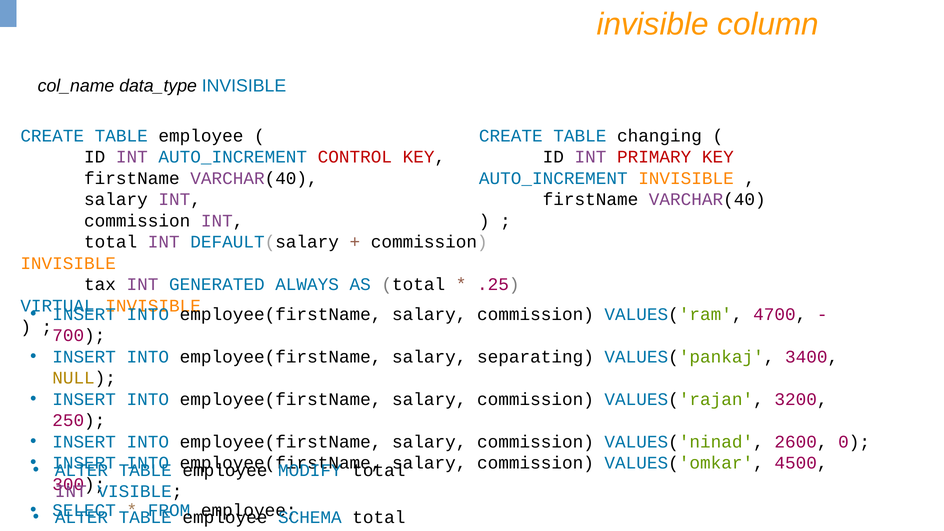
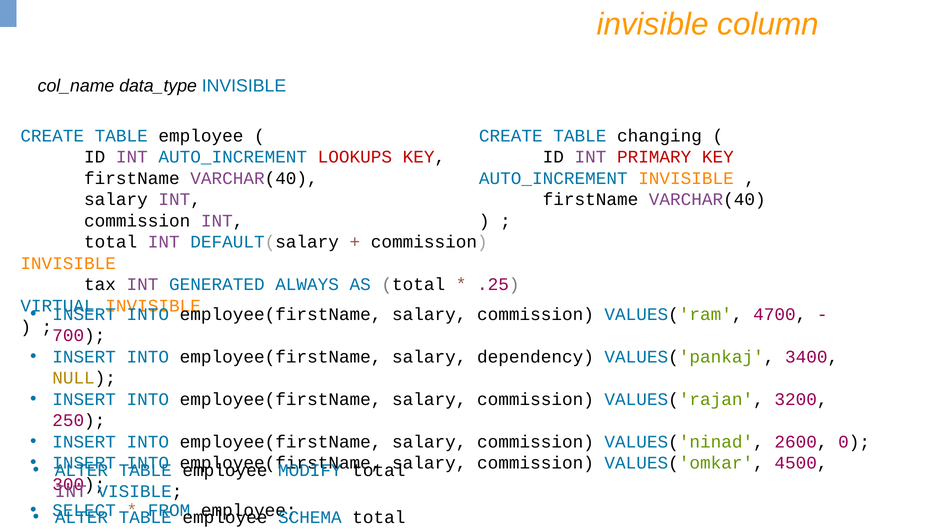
CONTROL: CONTROL -> LOOKUPS (355, 157)
separating: separating -> dependency (535, 357)
